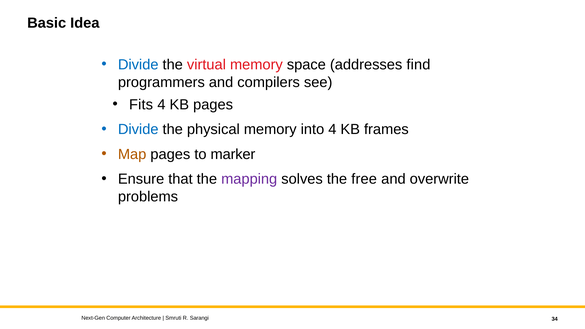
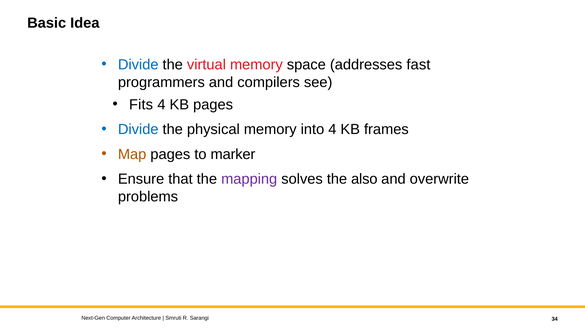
find: find -> fast (418, 65)
free: free -> also (364, 179)
